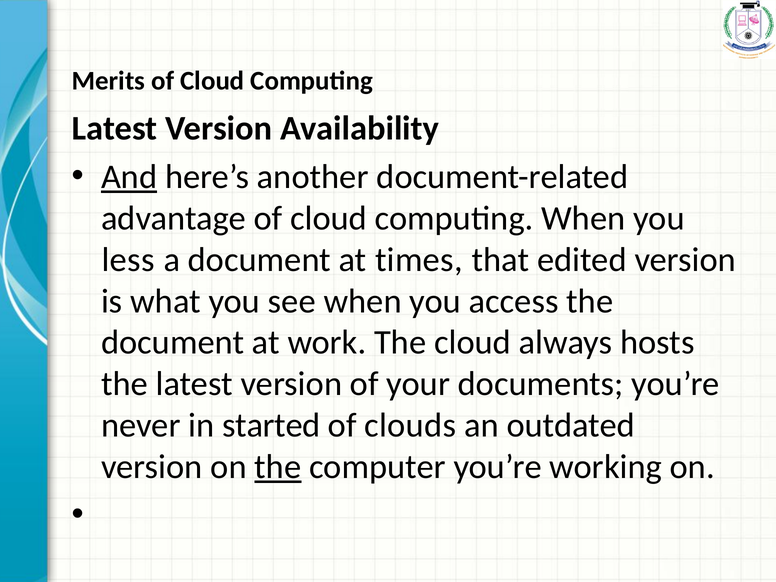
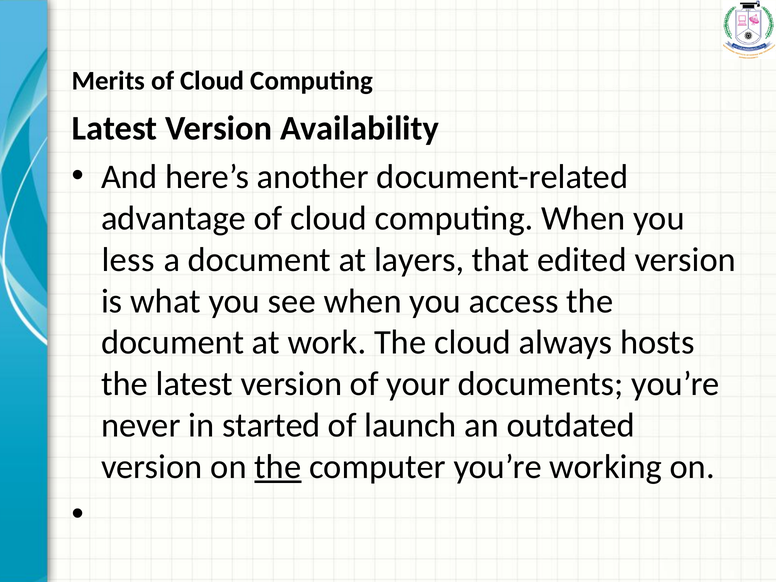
And underline: present -> none (129, 177)
times: times -> layers (419, 260)
clouds: clouds -> launch (410, 425)
